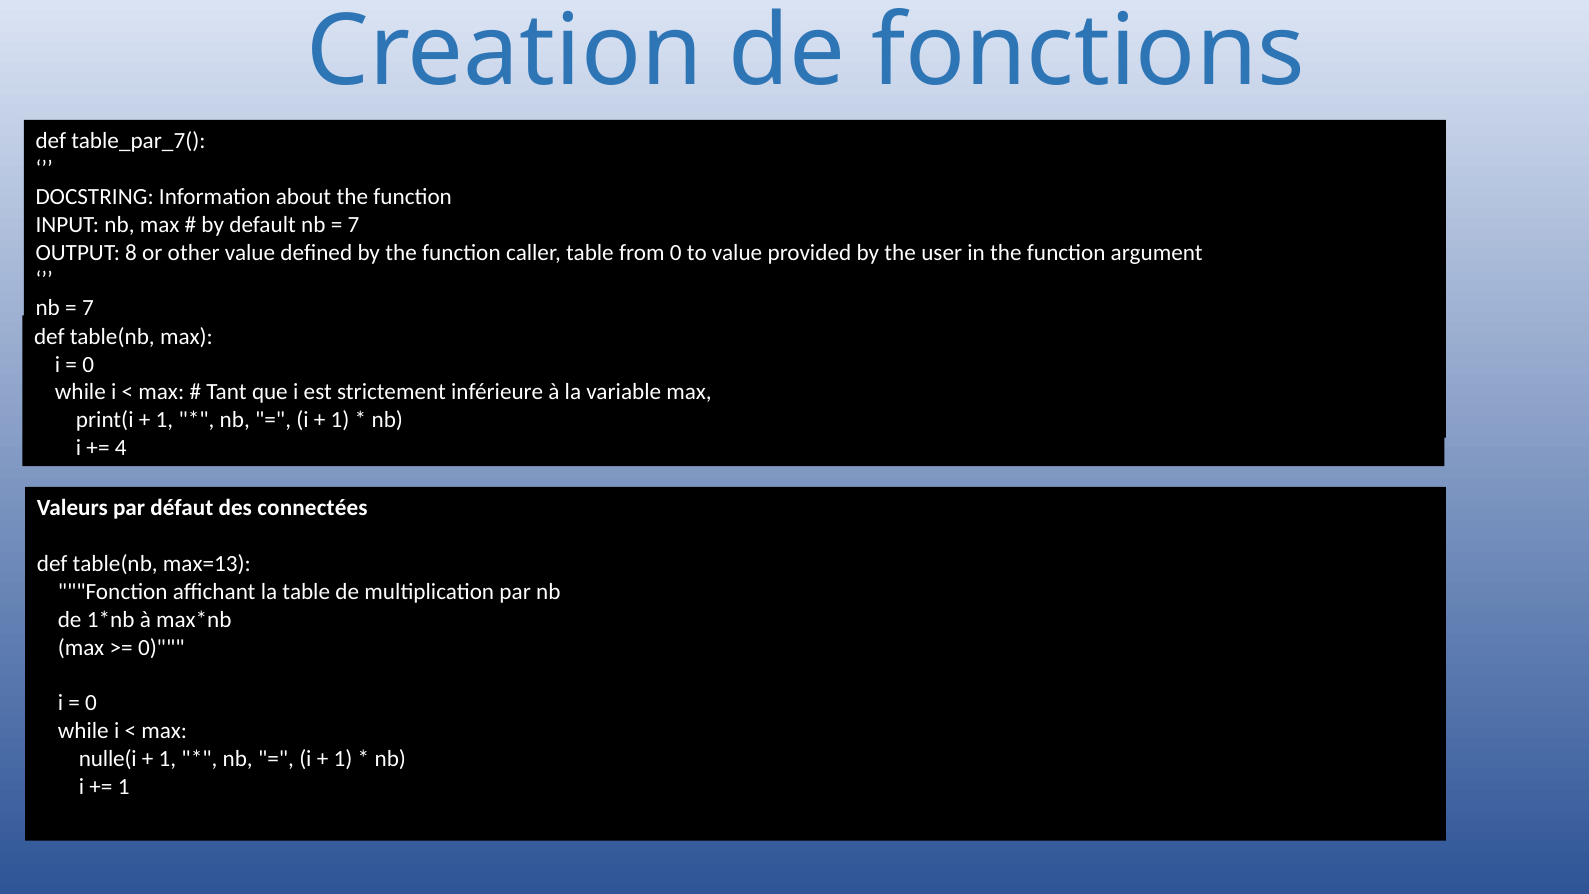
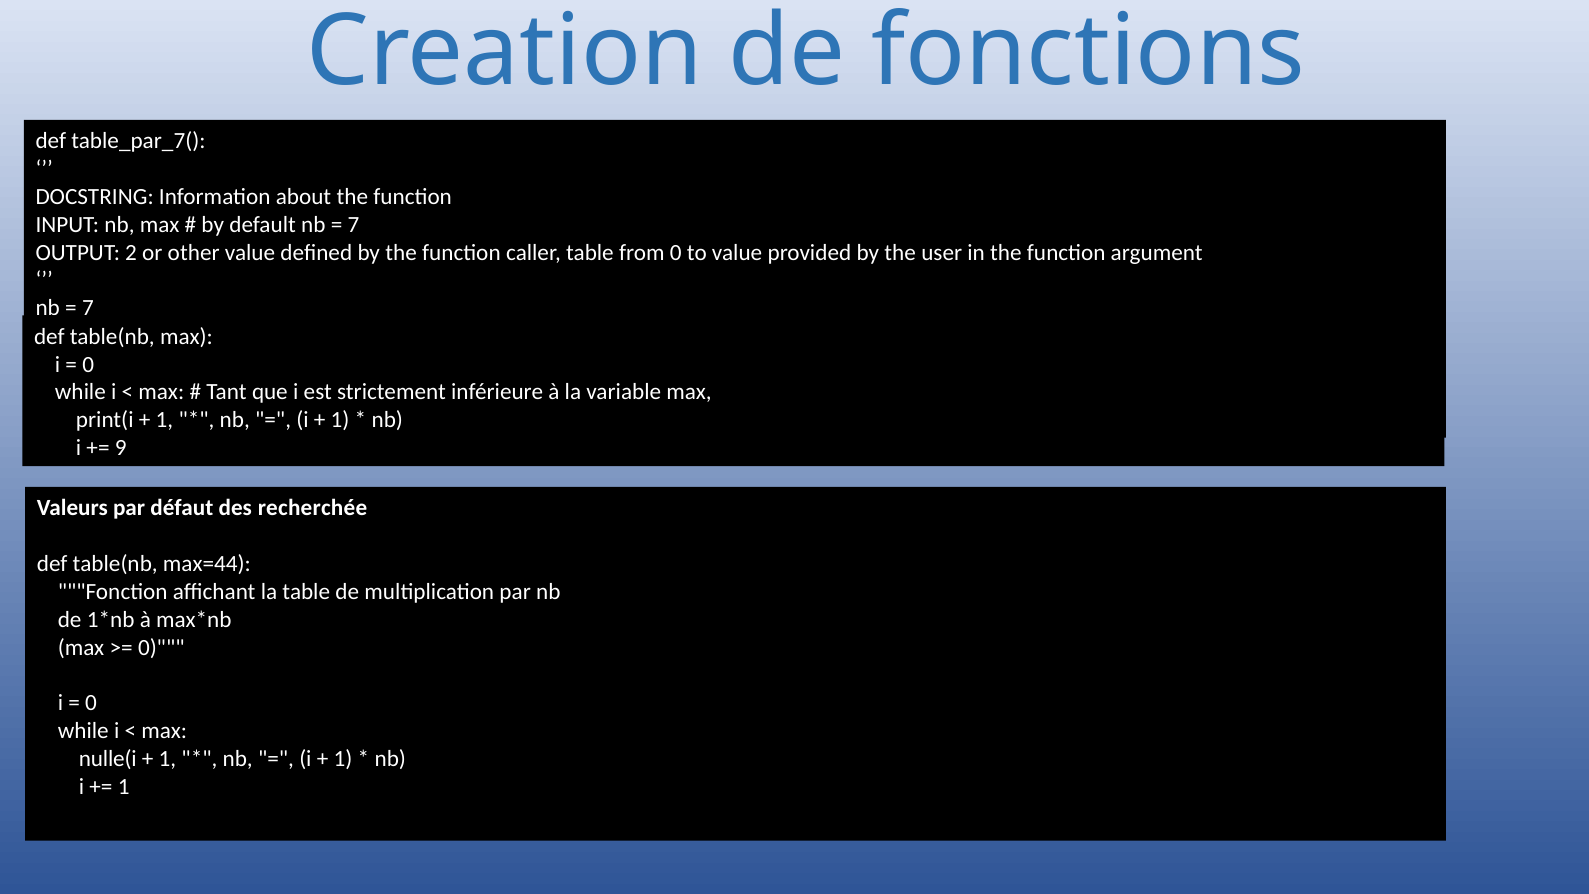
8: 8 -> 2 (131, 252)
4: 4 -> 9 (121, 448)
connectées: connectées -> recherchée (312, 508)
max=13: max=13 -> max=44 (207, 564)
